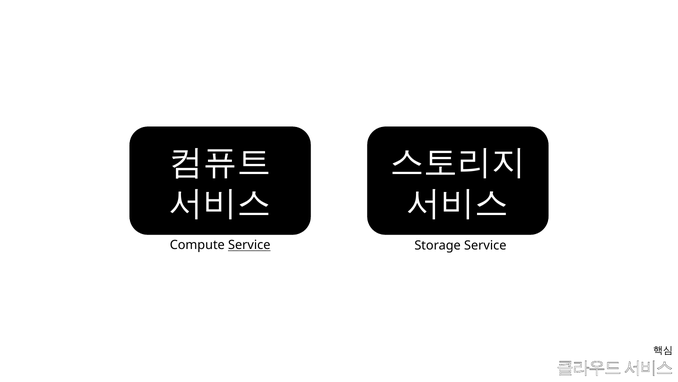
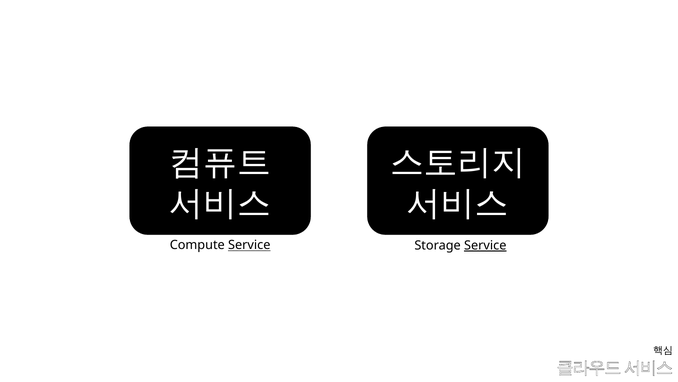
Service underline: none -> present (485, 245)
